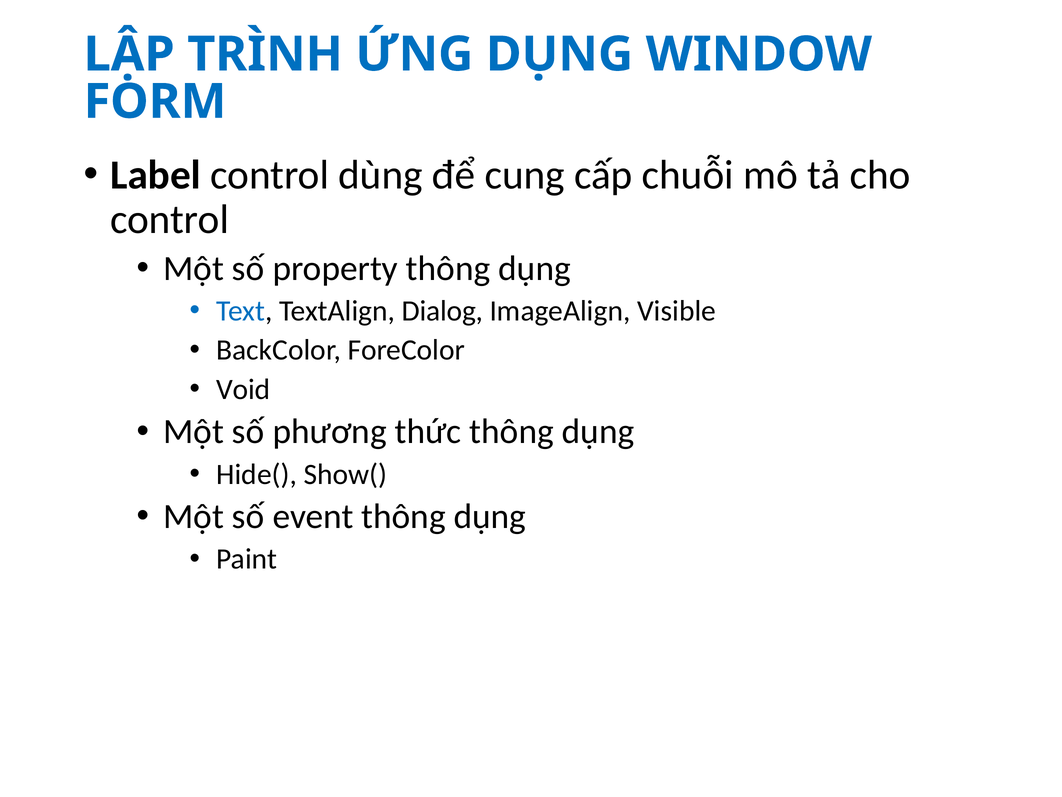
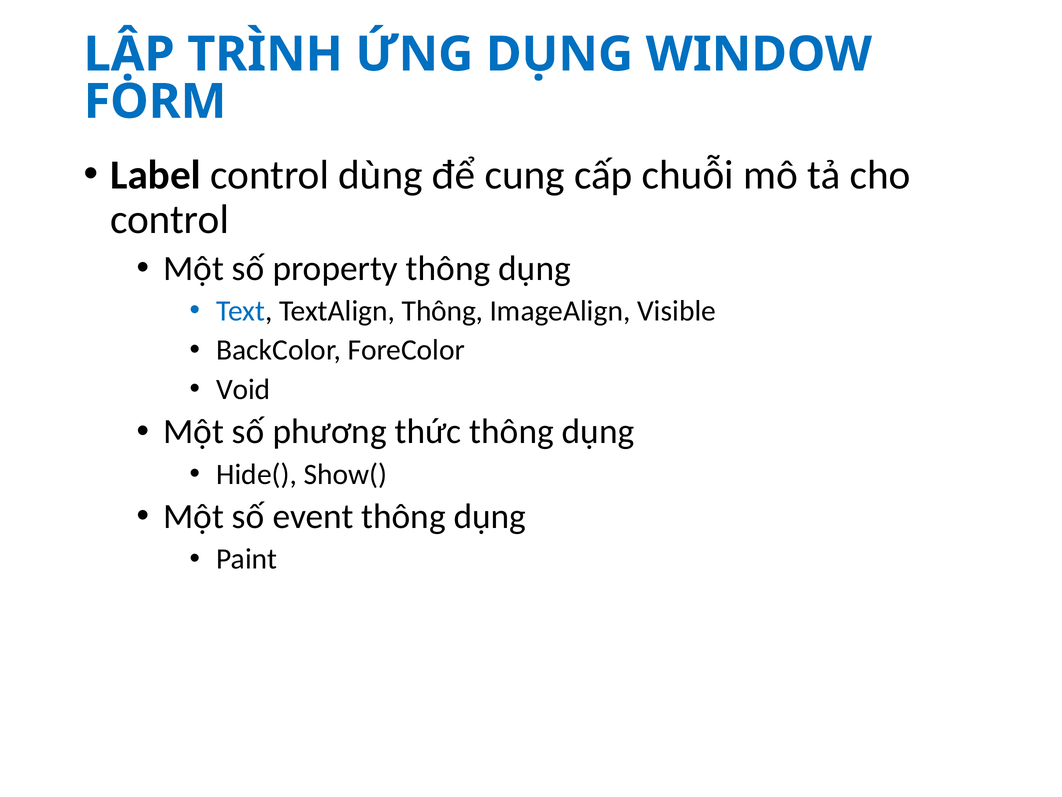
TextAlign Dialog: Dialog -> Thông (443, 311)
